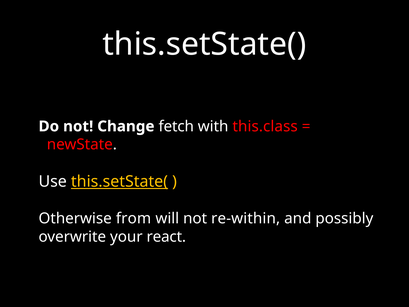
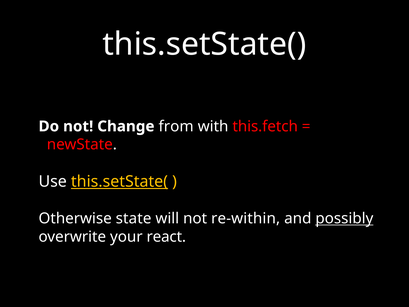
fetch: fetch -> from (176, 126)
this.class: this.class -> this.fetch (265, 126)
from: from -> state (134, 218)
possibly underline: none -> present (344, 218)
